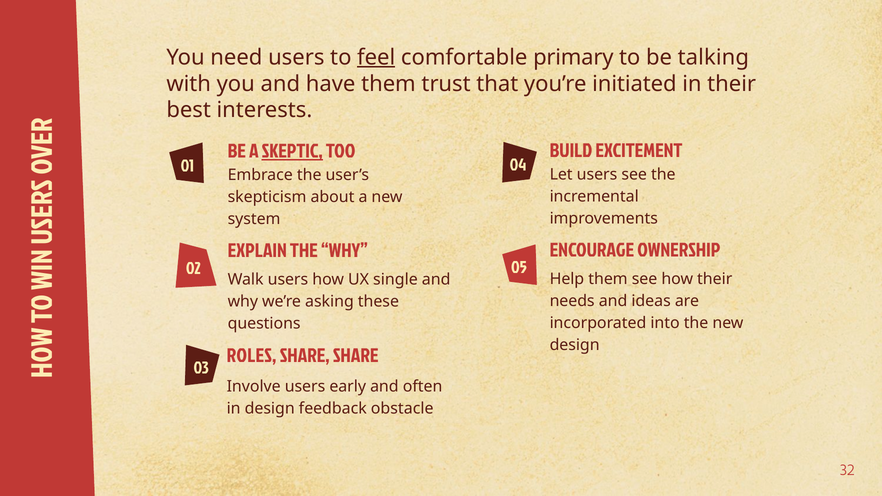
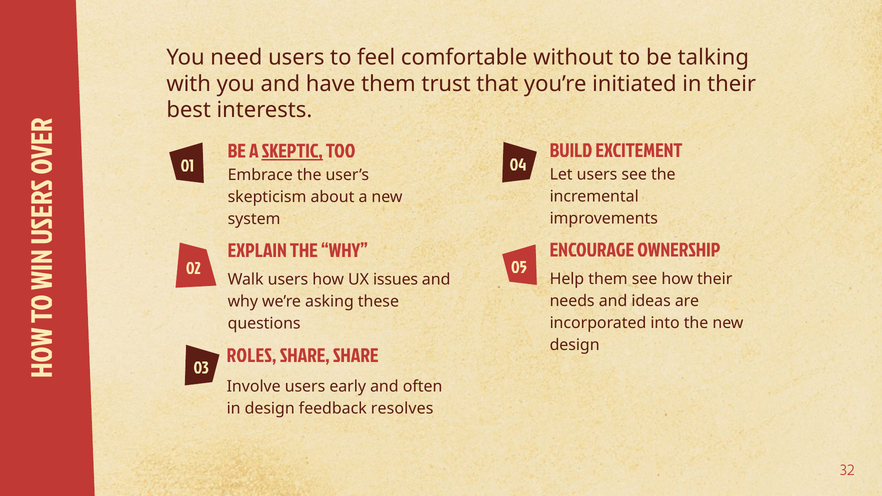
feel underline: present -> none (376, 57)
primary: primary -> without (573, 57)
single: single -> issues (396, 280)
obstacle: obstacle -> resolves (402, 409)
